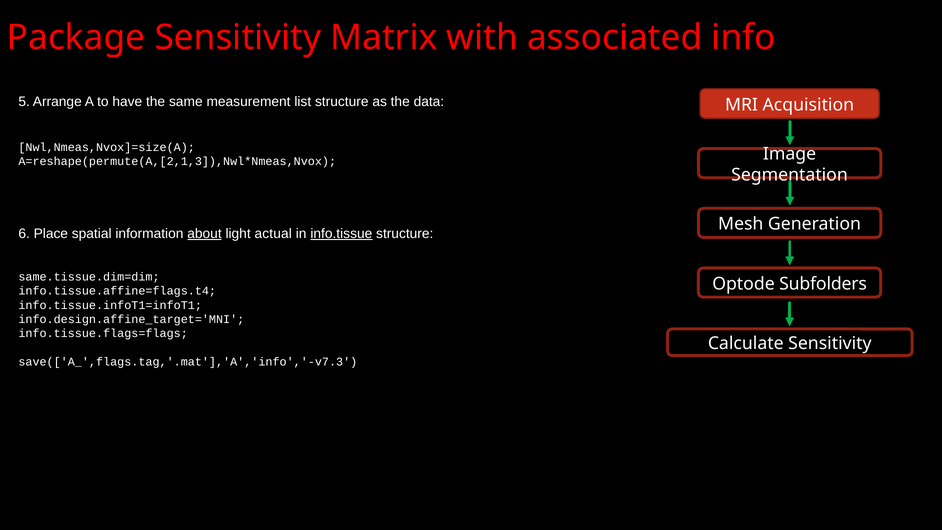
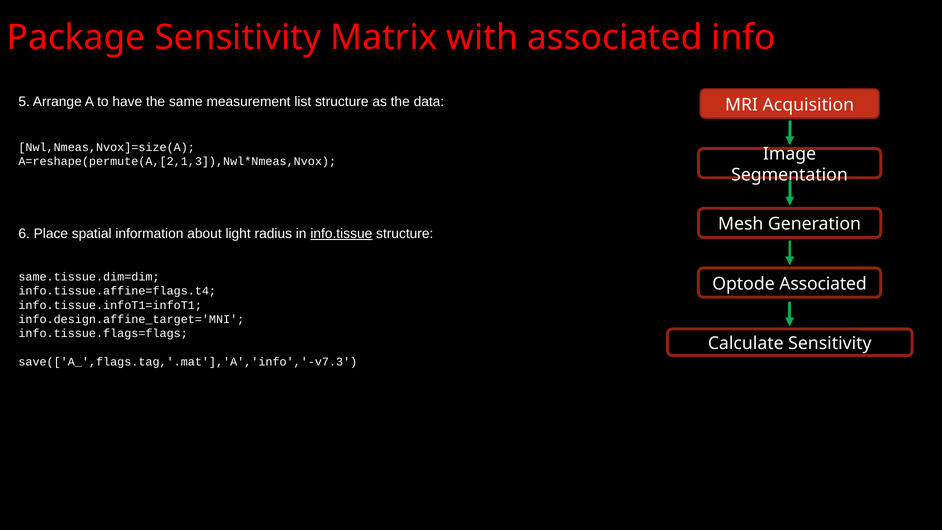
about underline: present -> none (204, 233)
actual: actual -> radius (273, 233)
Optode Subfolders: Subfolders -> Associated (823, 284)
